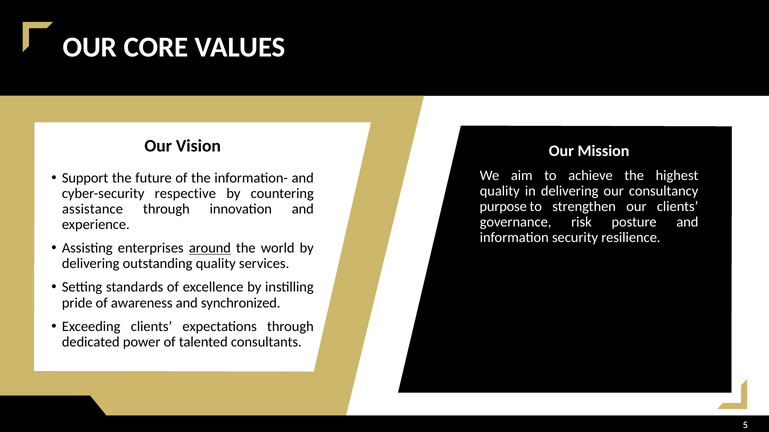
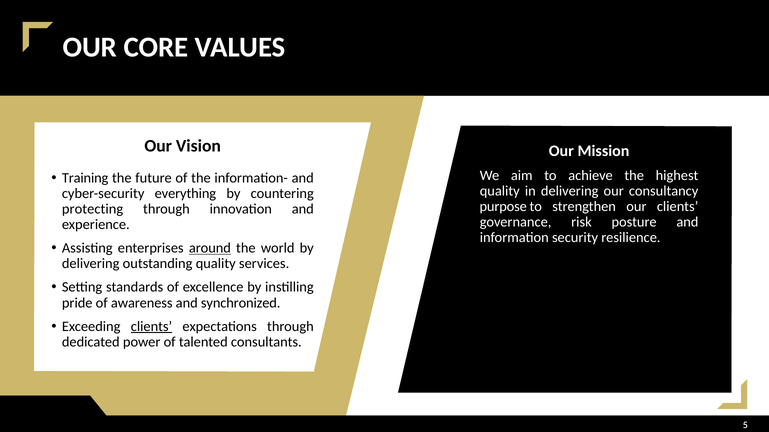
Support: Support -> Training (85, 178)
respective: respective -> everything (185, 194)
assistance: assistance -> protecting (93, 209)
clients underline: none -> present (152, 327)
